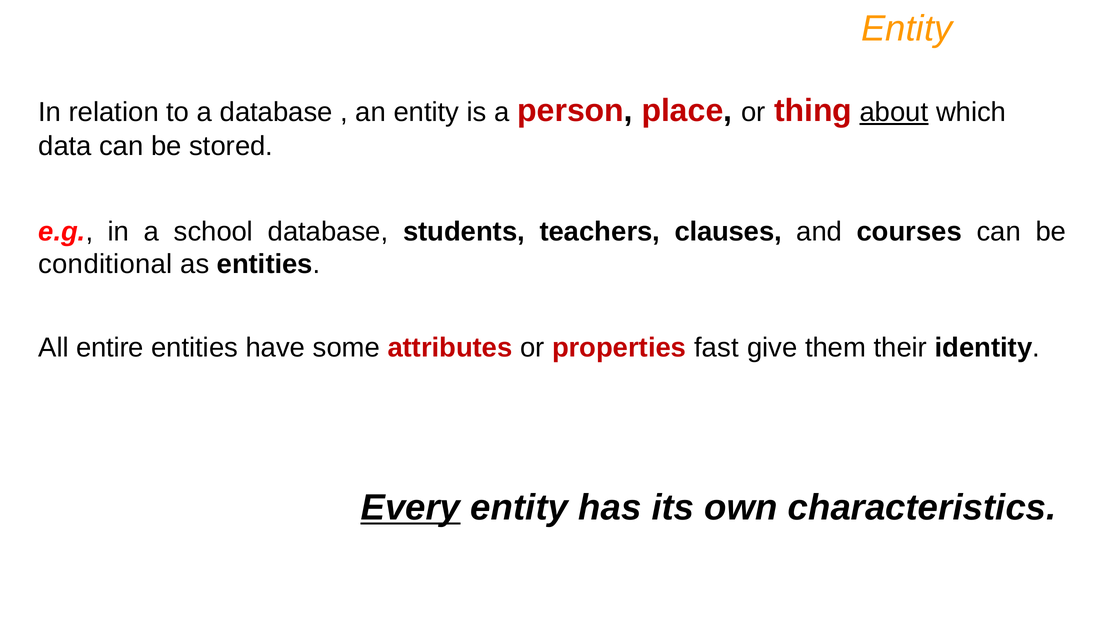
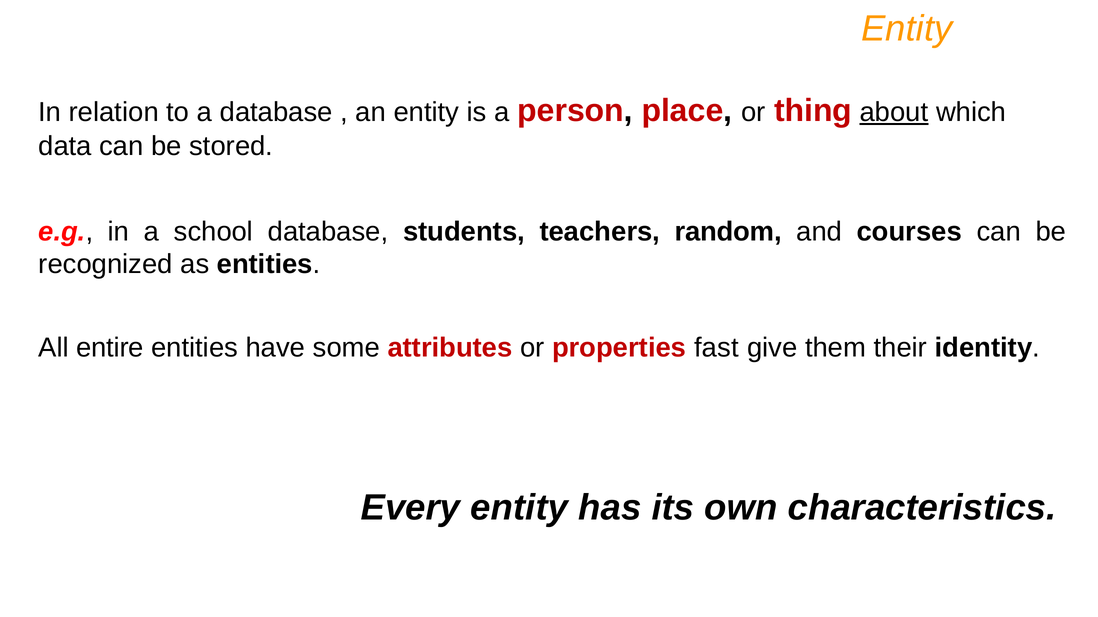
clauses: clauses -> random (728, 232)
conditional: conditional -> recognized (106, 265)
Every underline: present -> none (410, 508)
